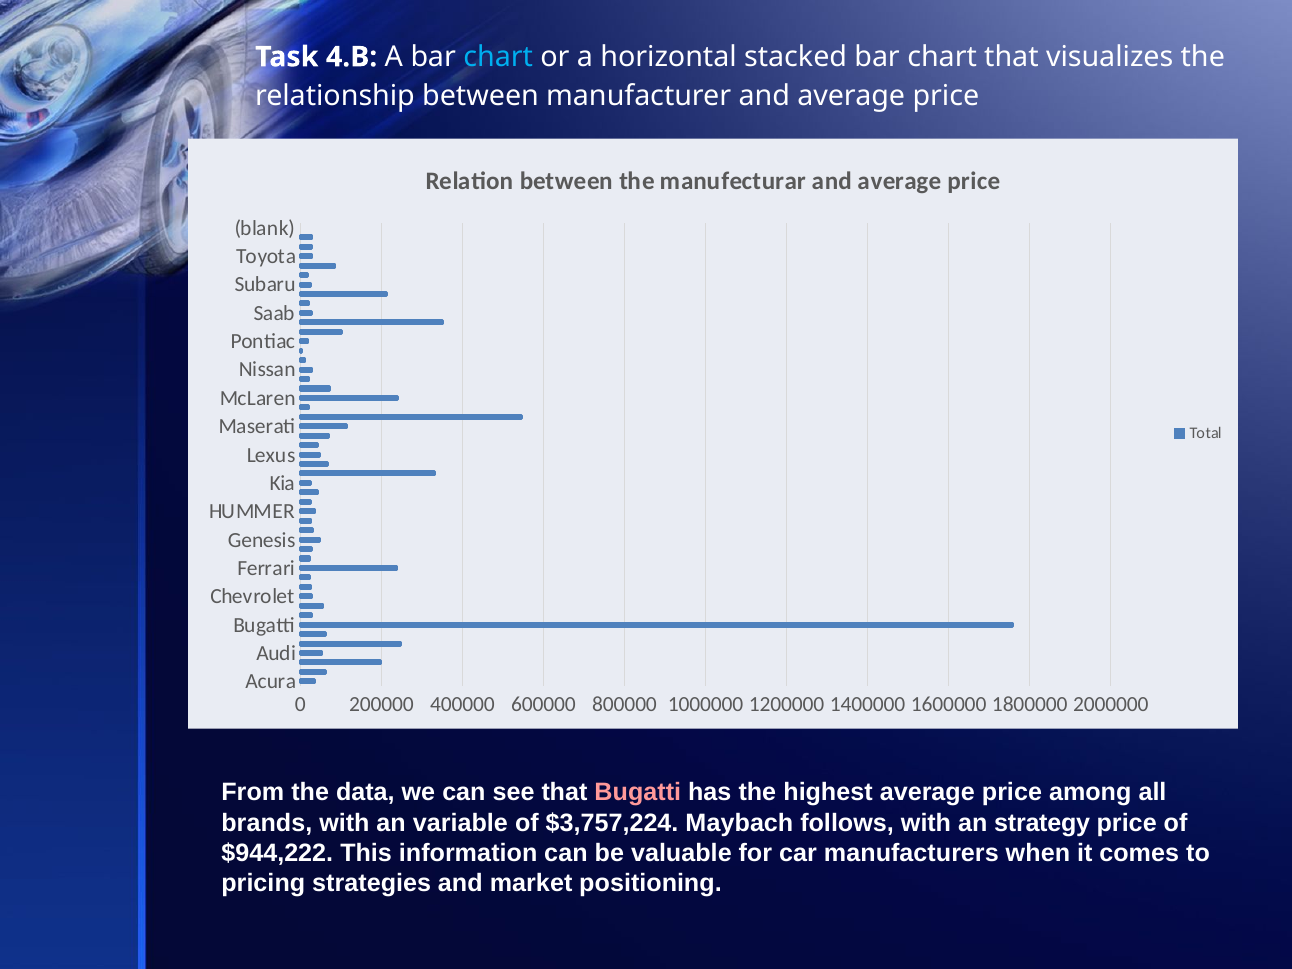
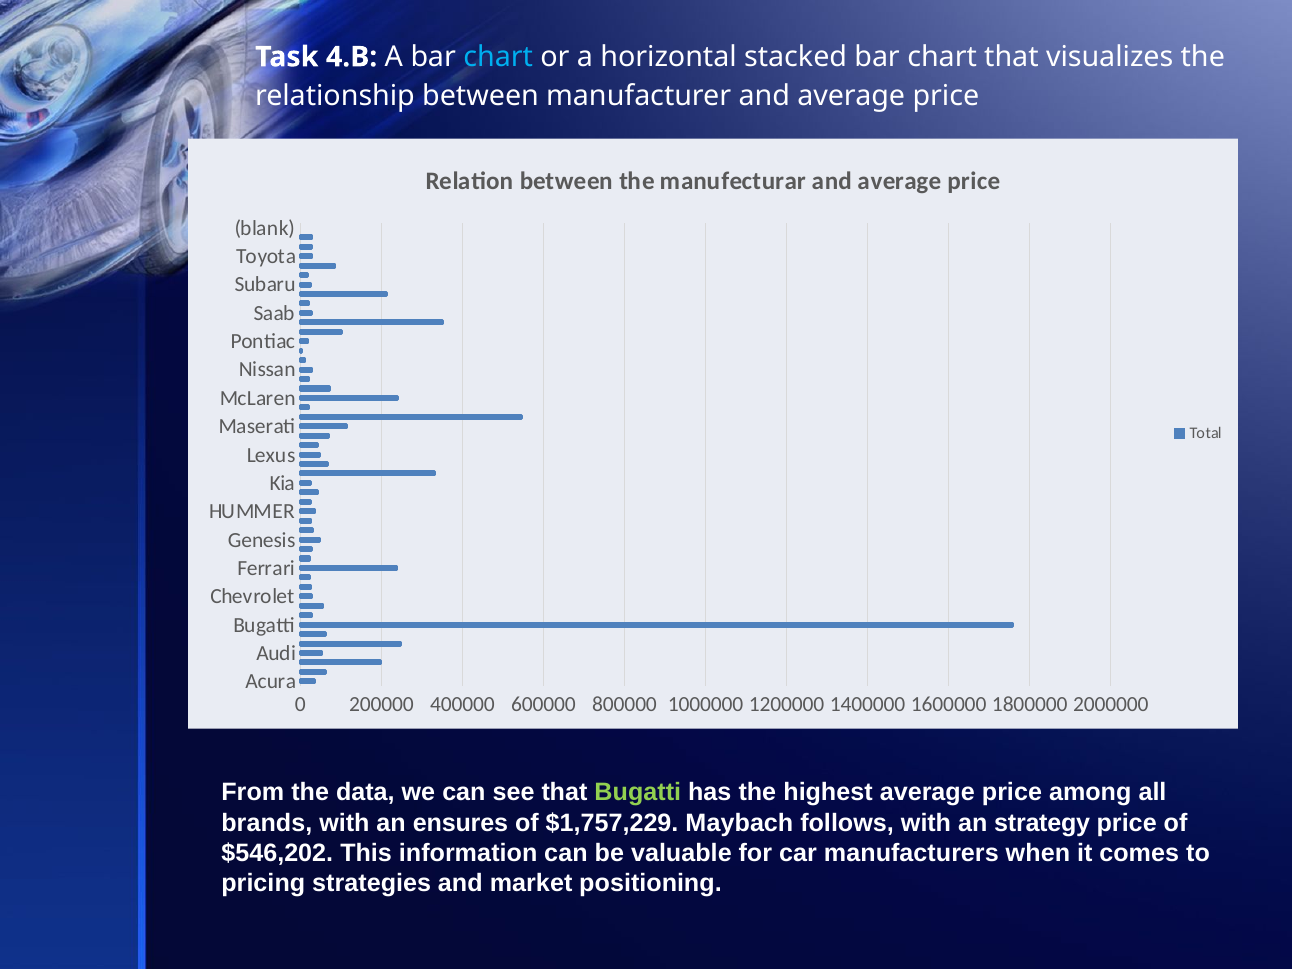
Bugatti colour: pink -> light green (638, 793)
variable: variable -> ensures (460, 823)
$3,757,224: $3,757,224 -> $1,757,229 (612, 823)
$944,222: $944,222 -> $546,202 (277, 853)
